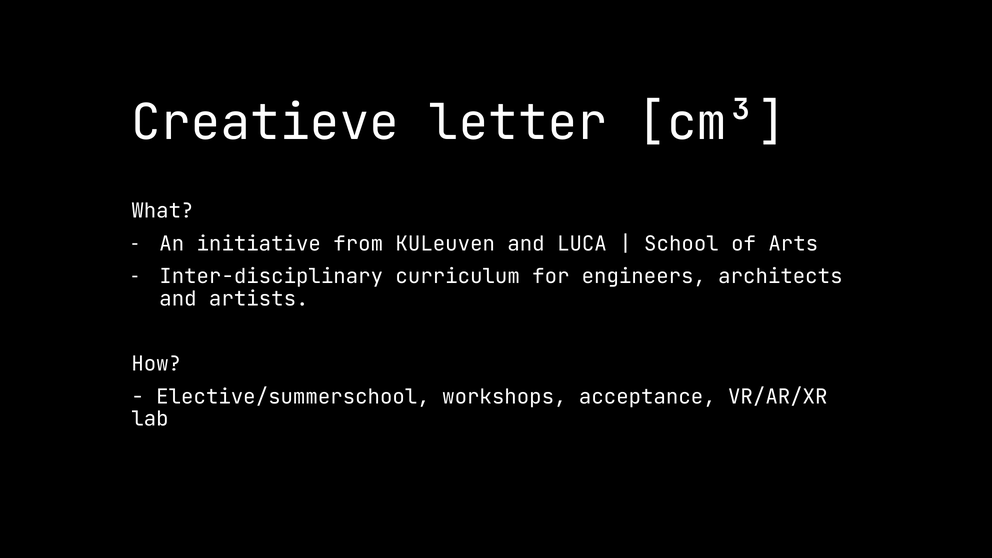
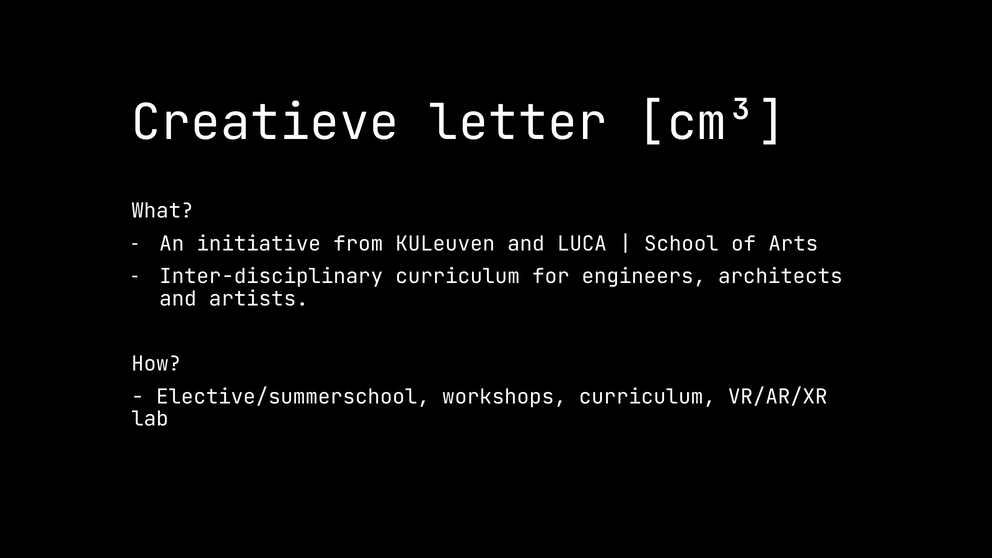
workshops acceptance: acceptance -> curriculum (647, 397)
